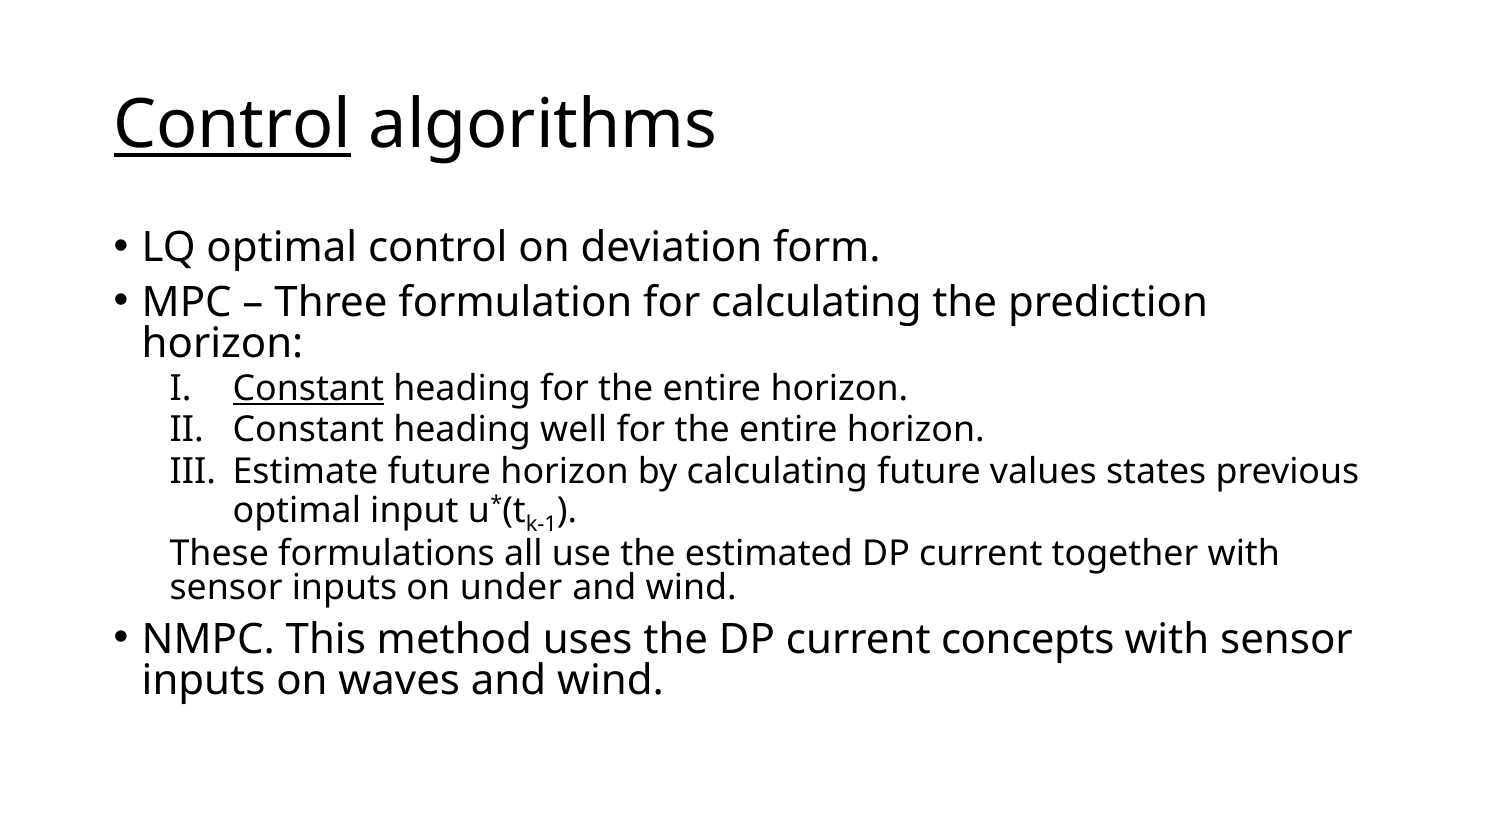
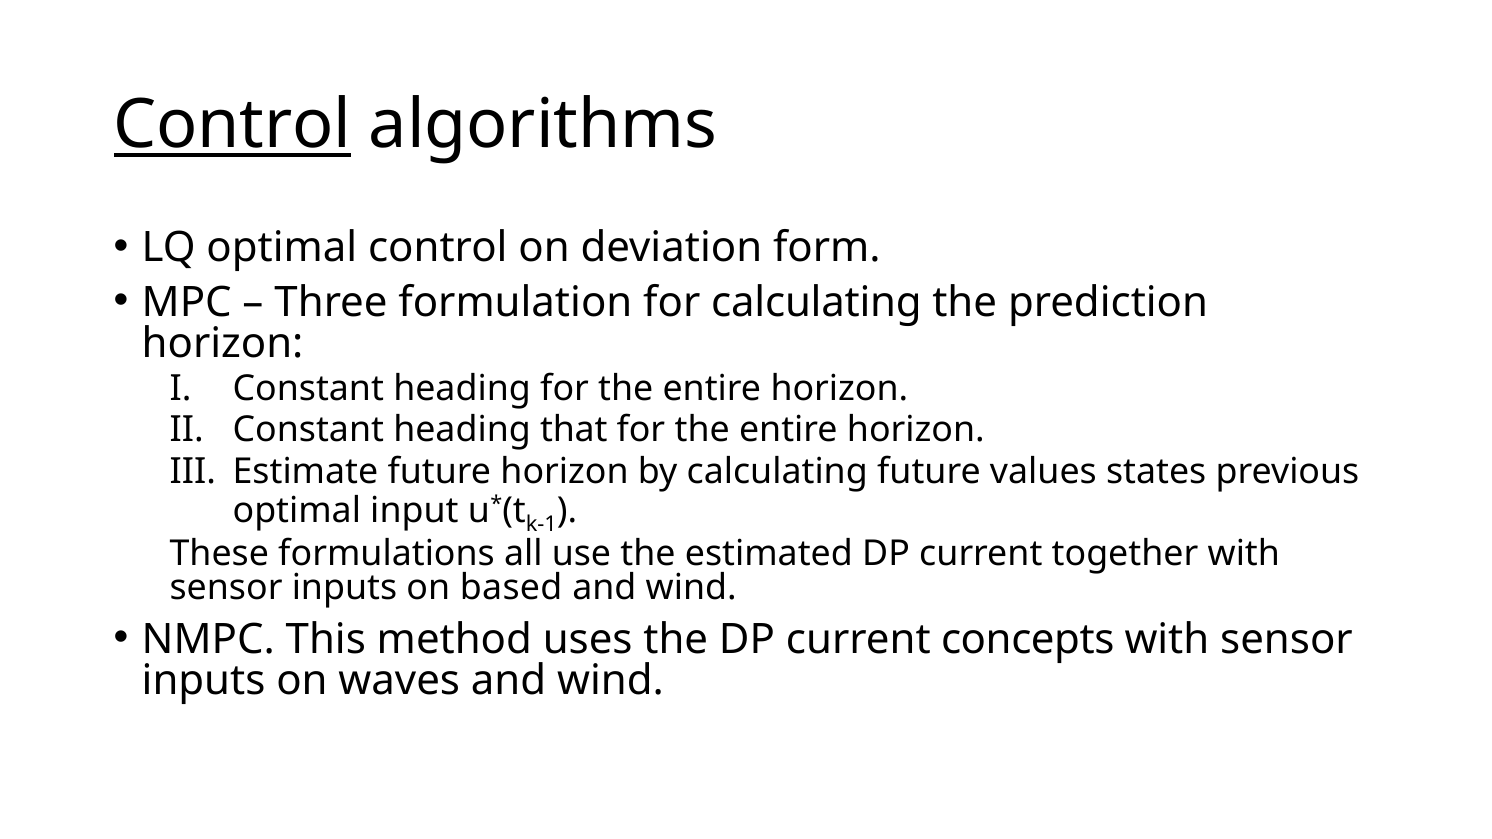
Constant underline: present -> none (308, 388)
well: well -> that (574, 430)
under: under -> based (511, 588)
